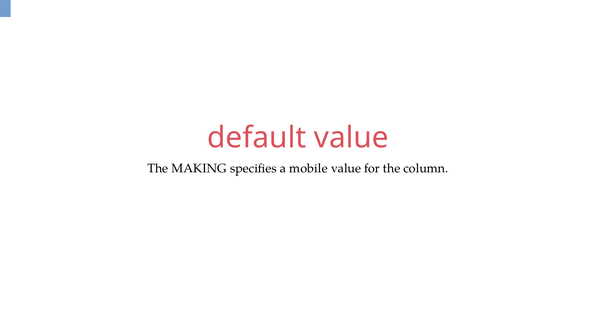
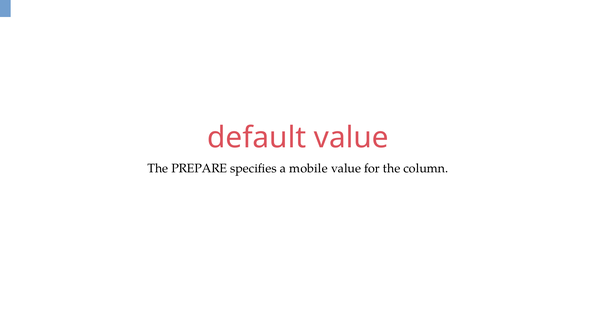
MAKING: MAKING -> PREPARE (199, 168)
